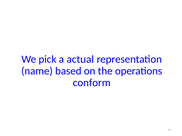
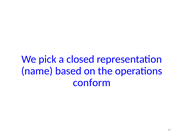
actual: actual -> closed (80, 59)
